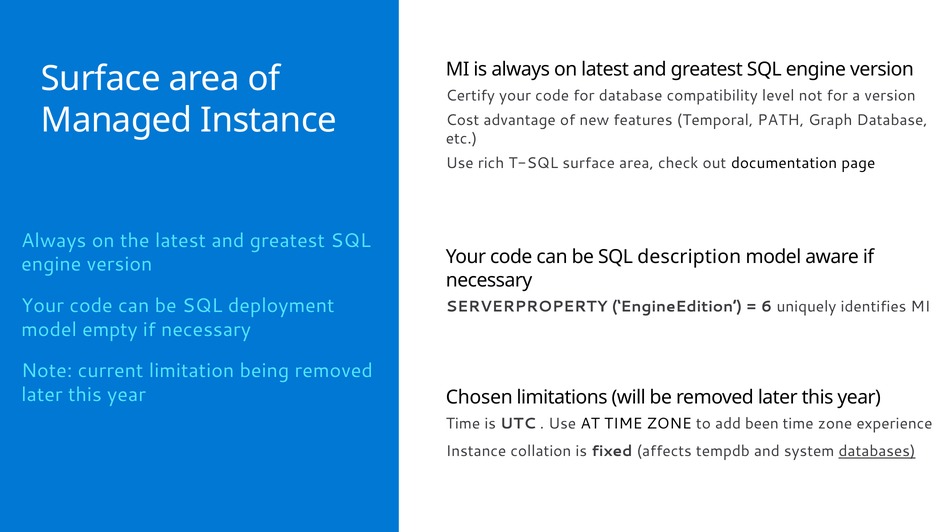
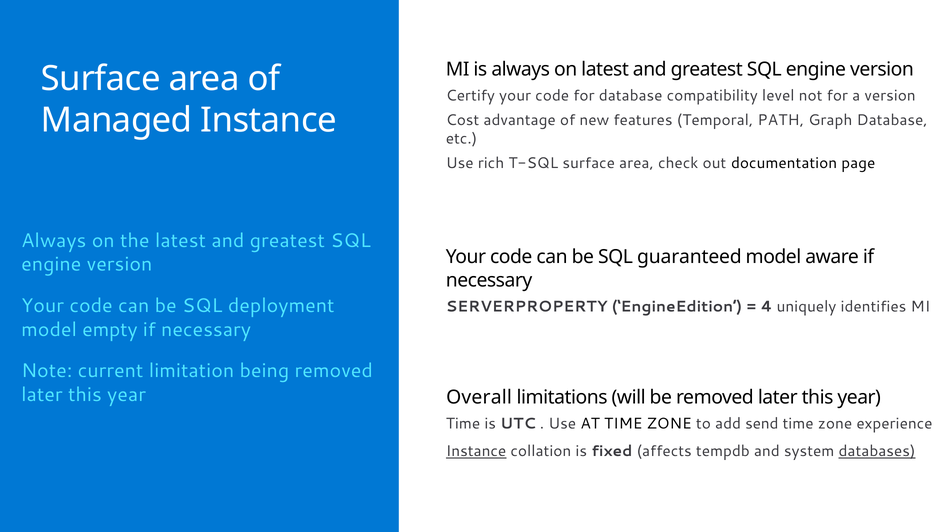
description: description -> guaranteed (689, 257)
6: 6 -> 4 (767, 307)
Chosen: Chosen -> Overall (479, 397)
been: been -> send (762, 424)
Instance underline: none -> present (476, 451)
